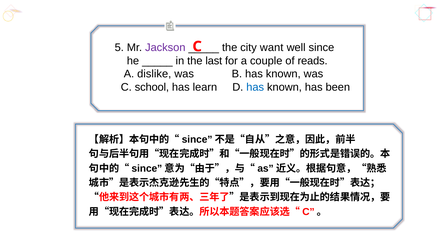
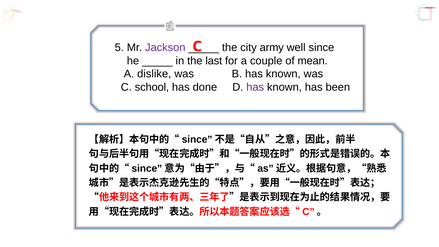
want: want -> army (272, 48)
reads: reads -> mean (313, 61)
learn: learn -> done (205, 87)
has colour: blue -> purple (255, 87)
